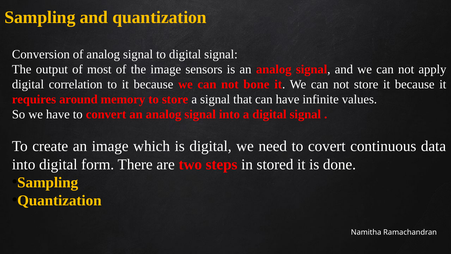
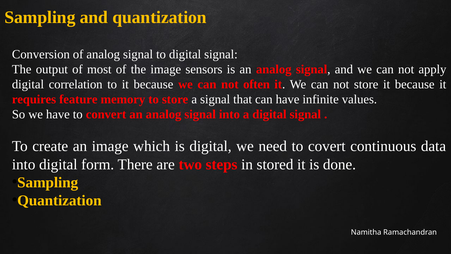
bone: bone -> often (257, 84)
around: around -> feature (78, 99)
